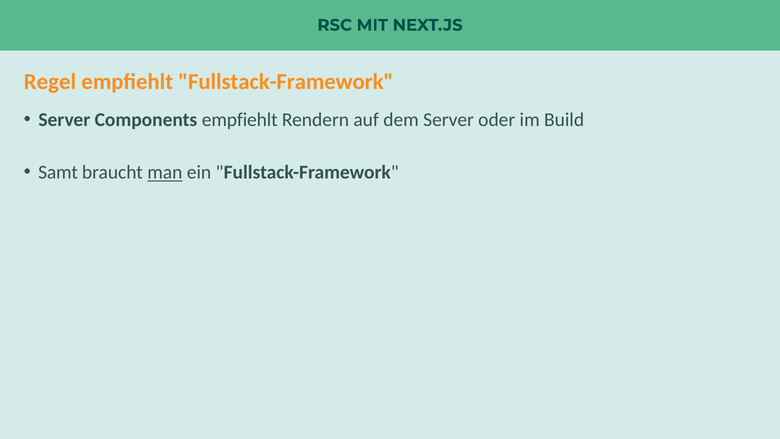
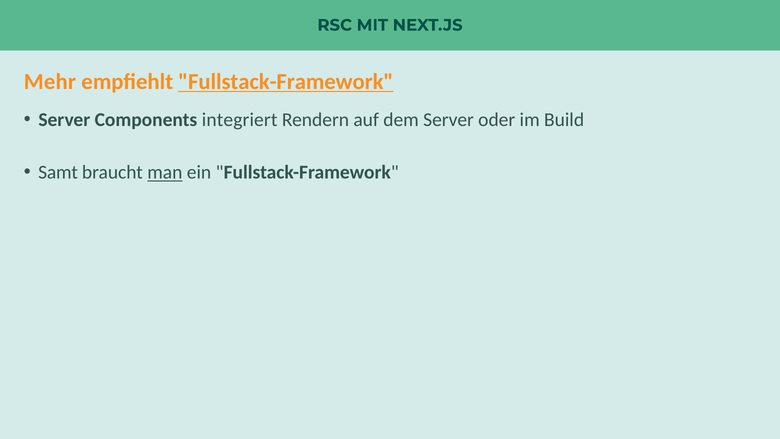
Regel: Regel -> Mehr (50, 82)
Fullstack-Framework underline: none -> present (286, 82)
Components empfiehlt: empfiehlt -> integriert (240, 120)
